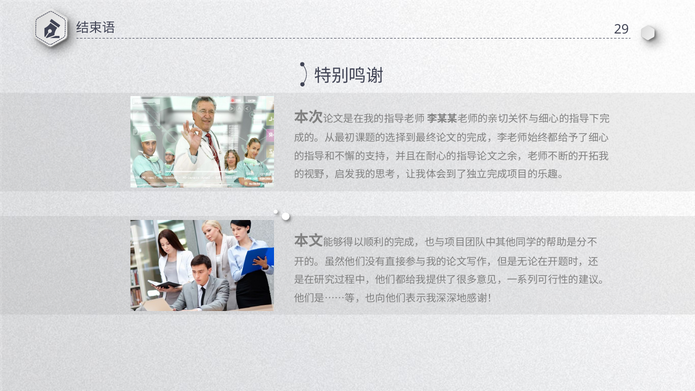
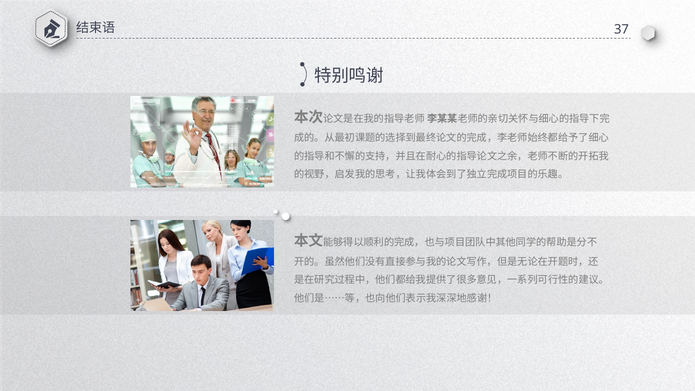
29: 29 -> 37 (621, 30)
